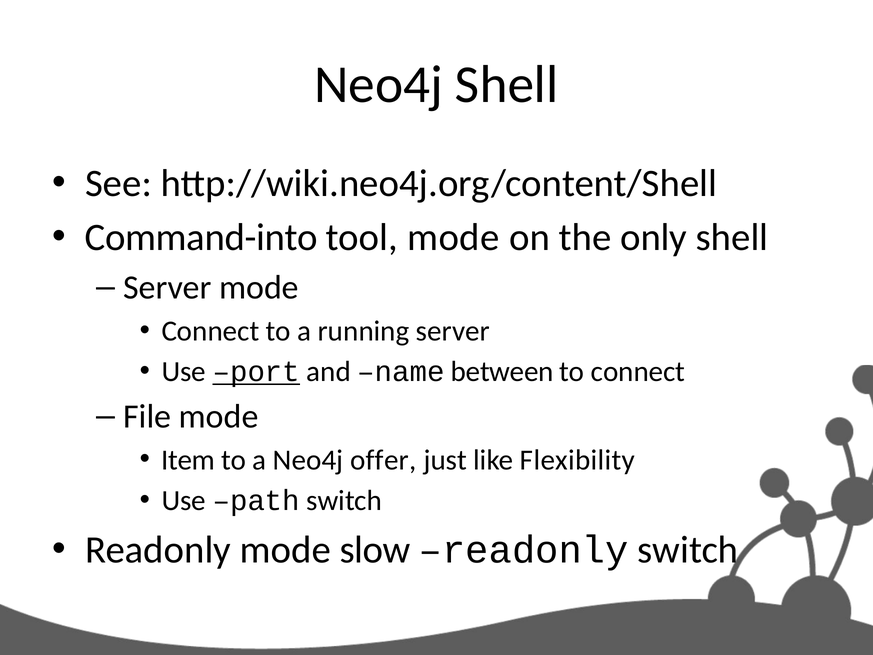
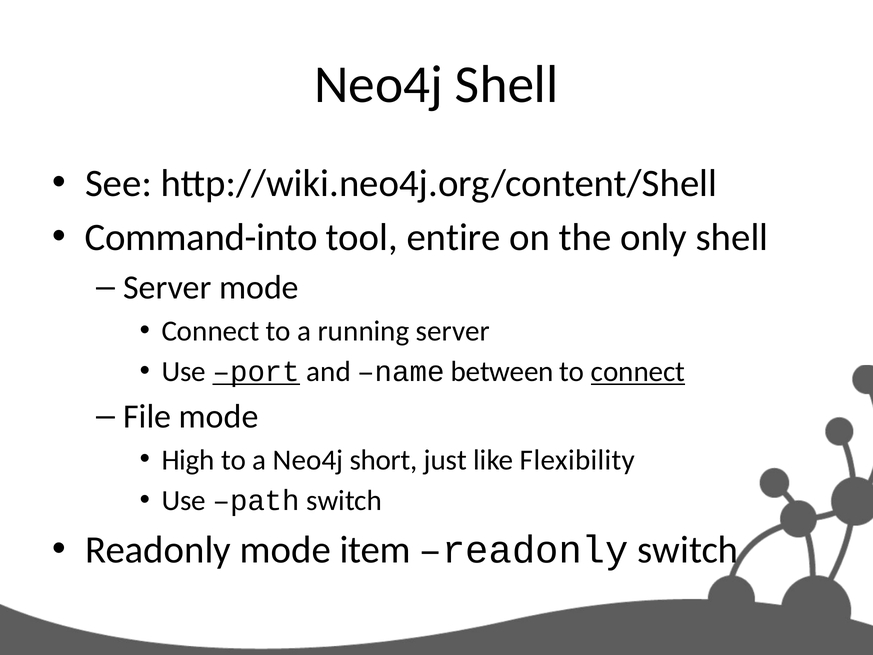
tool mode: mode -> entire (454, 238)
connect underline: none -> present (638, 372)
Item: Item -> High (188, 460)
offer: offer -> short (384, 460)
slow: slow -> item (375, 550)
